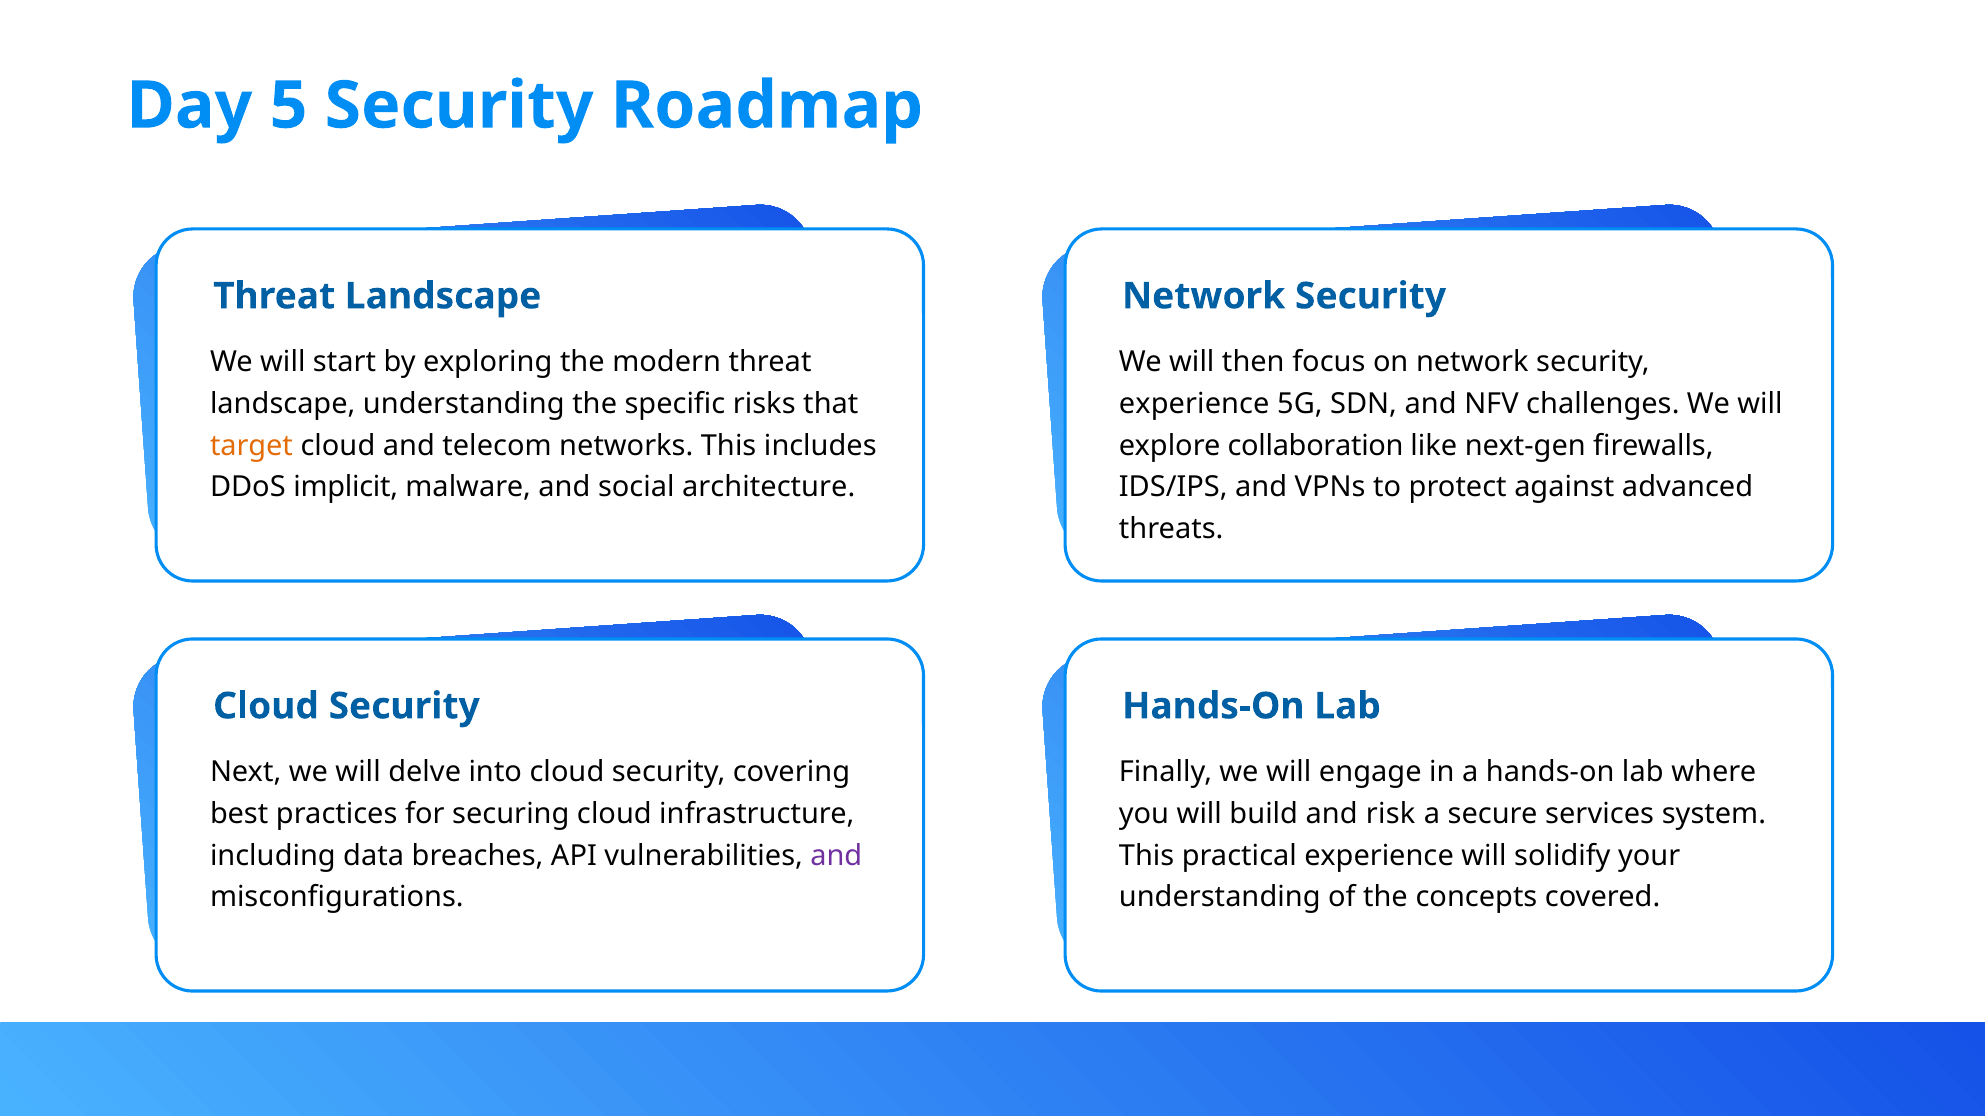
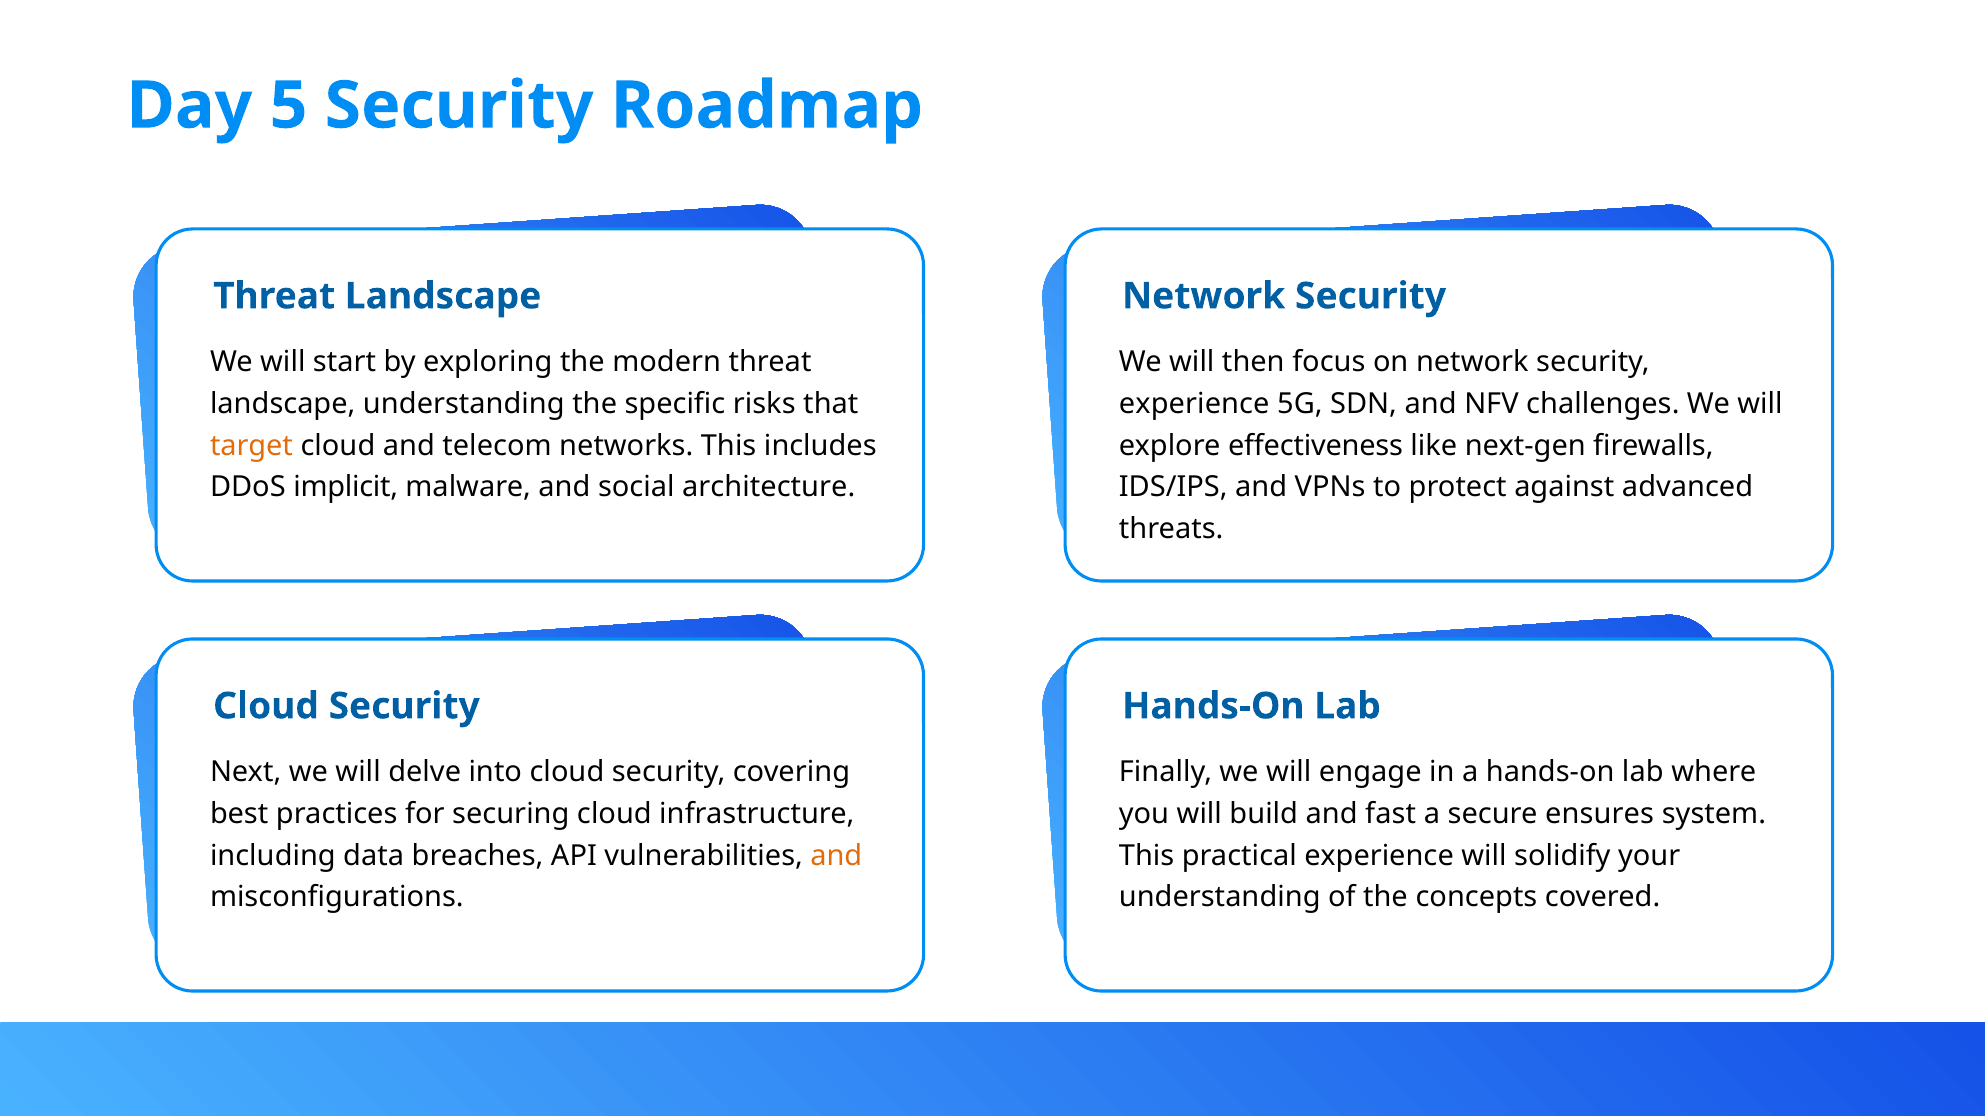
collaboration: collaboration -> effectiveness (1316, 446)
risk: risk -> fast (1391, 814)
services: services -> ensures (1600, 814)
and colour: purple -> orange (836, 856)
